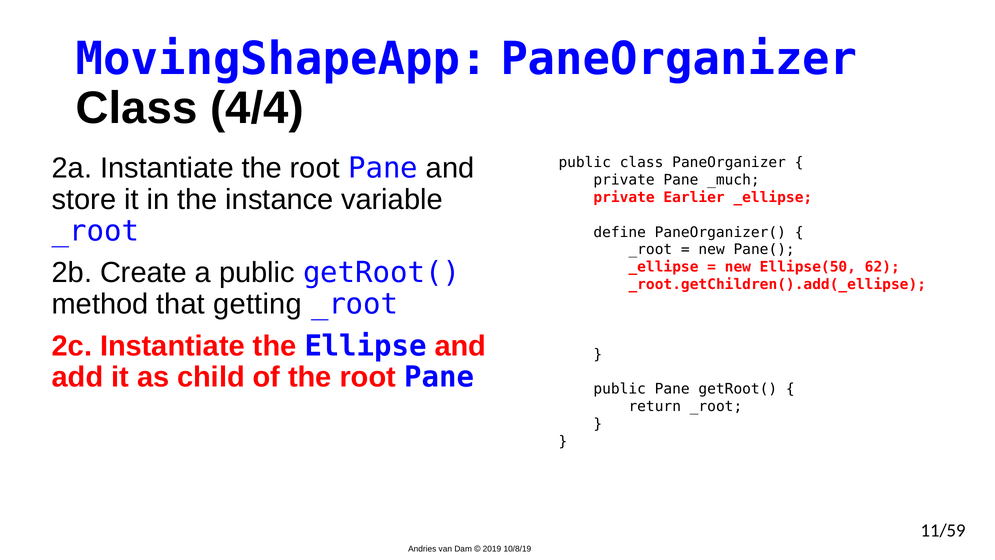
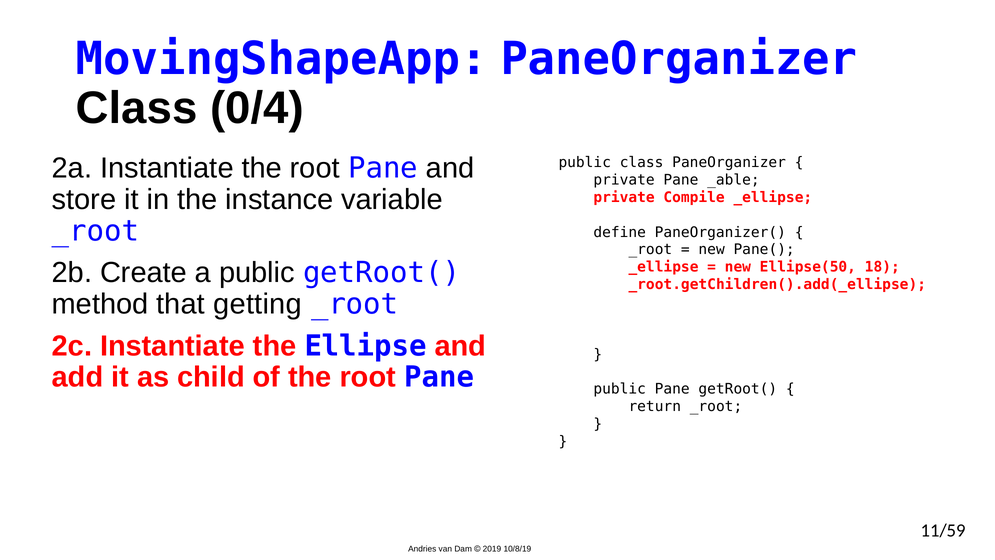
4/4: 4/4 -> 0/4 (257, 108)
_much: _much -> _able (733, 180)
Earlier: Earlier -> Compile (694, 197)
62: 62 -> 18 (882, 267)
